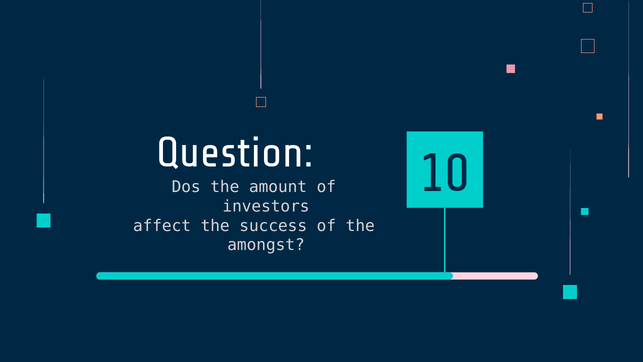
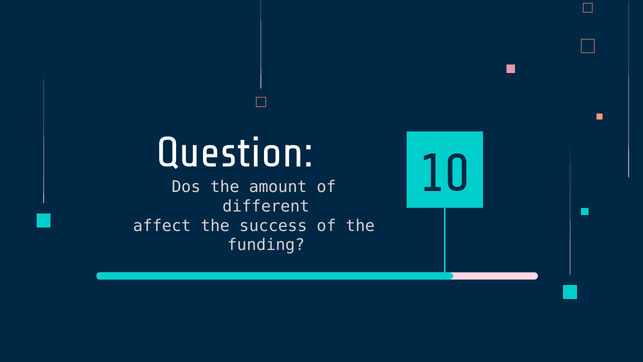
investors: investors -> different (266, 206)
amongst: amongst -> funding (266, 245)
